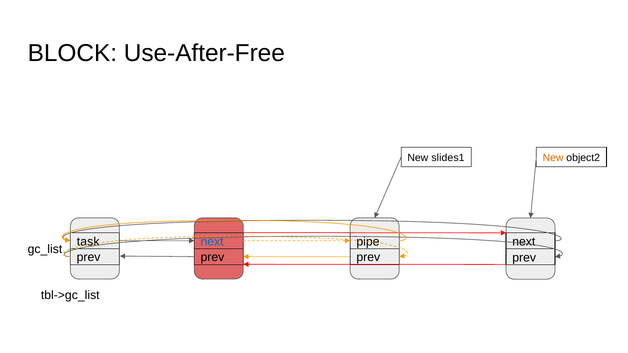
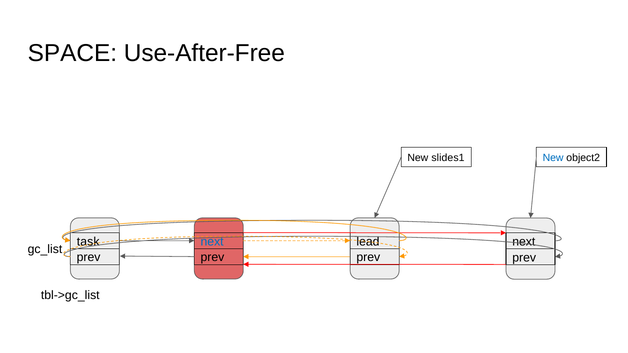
BLOCK: BLOCK -> SPACE (72, 53)
New colour: orange -> blue (553, 158)
pipe: pipe -> lead (368, 242)
